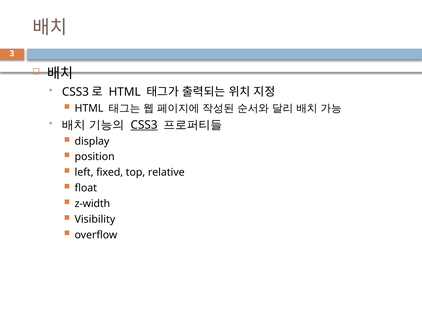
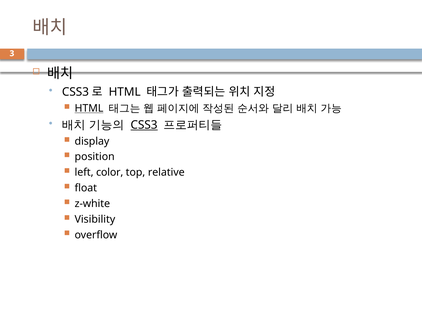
HTML underline: none -> present (89, 108)
fixed: fixed -> color (110, 172)
z-width: z-width -> z-white (92, 203)
